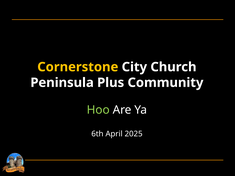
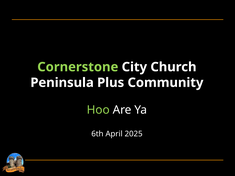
Cornerstone colour: yellow -> light green (78, 67)
